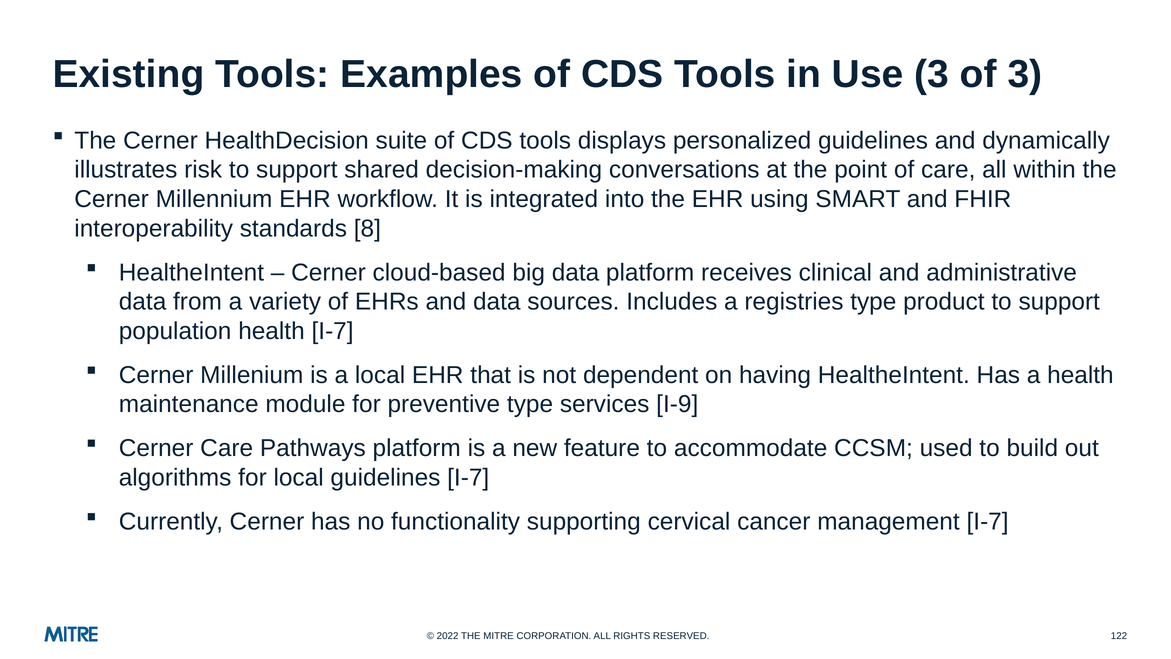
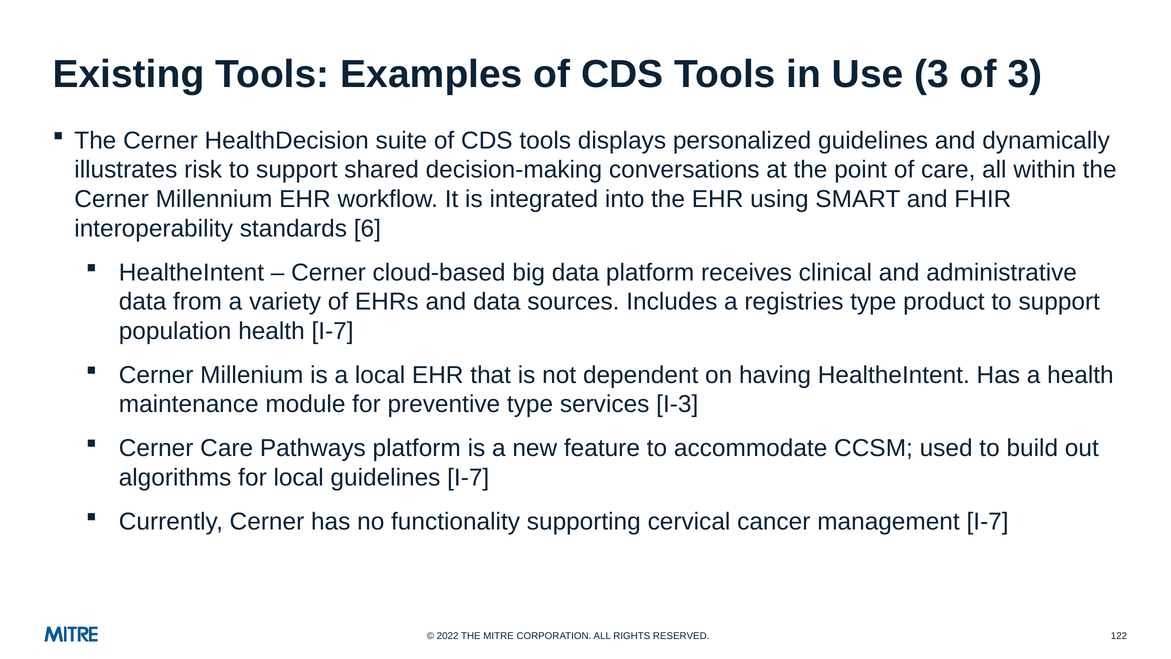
8: 8 -> 6 (367, 228)
I-9: I-9 -> I-3 (677, 404)
